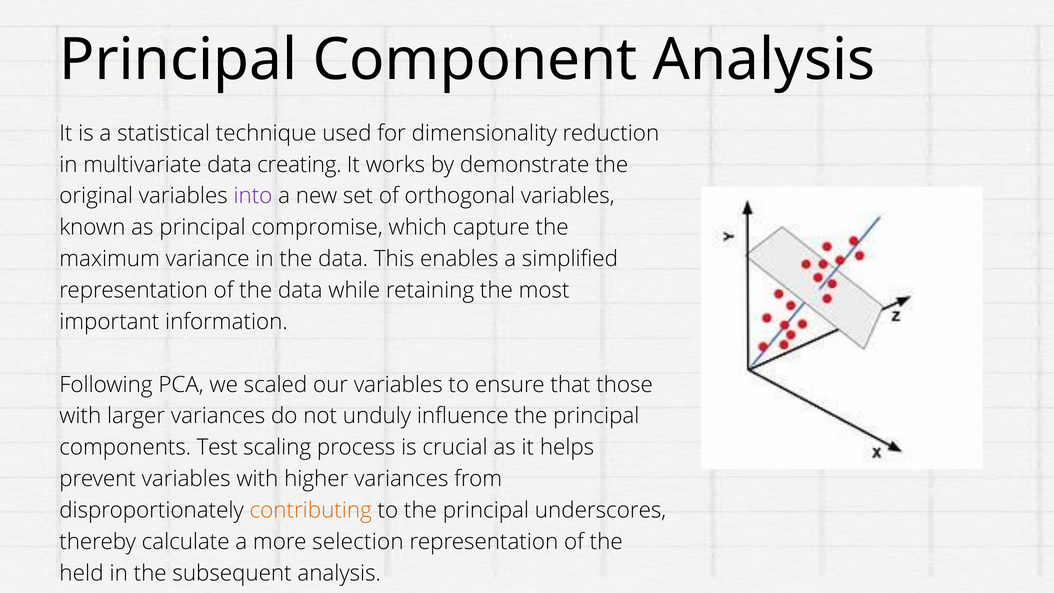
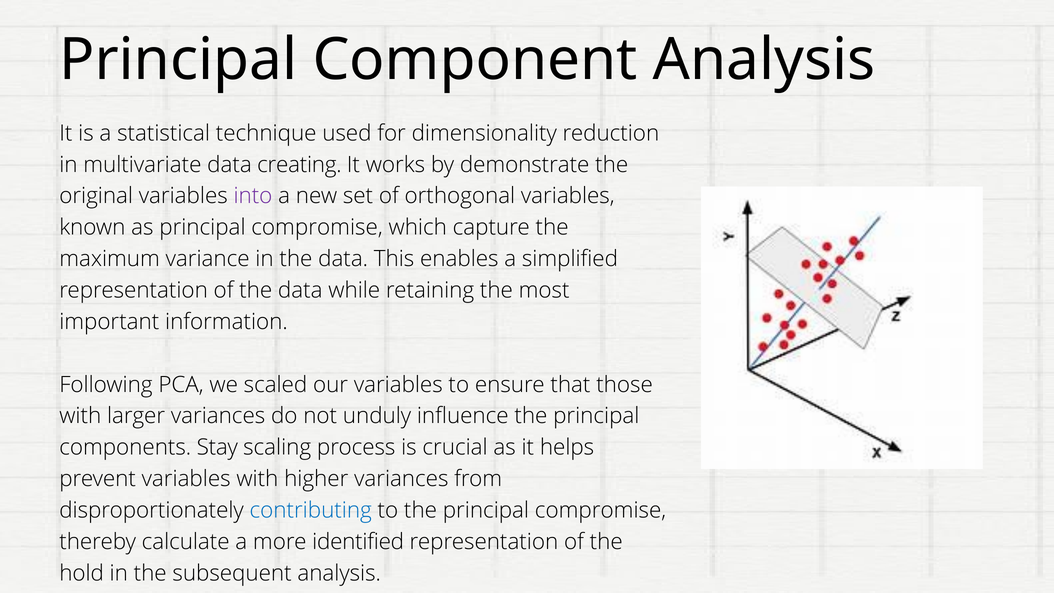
Test: Test -> Stay (217, 447)
contributing colour: orange -> blue (311, 510)
the principal underscores: underscores -> compromise (600, 510)
selection: selection -> identified (358, 542)
held: held -> hold (82, 573)
